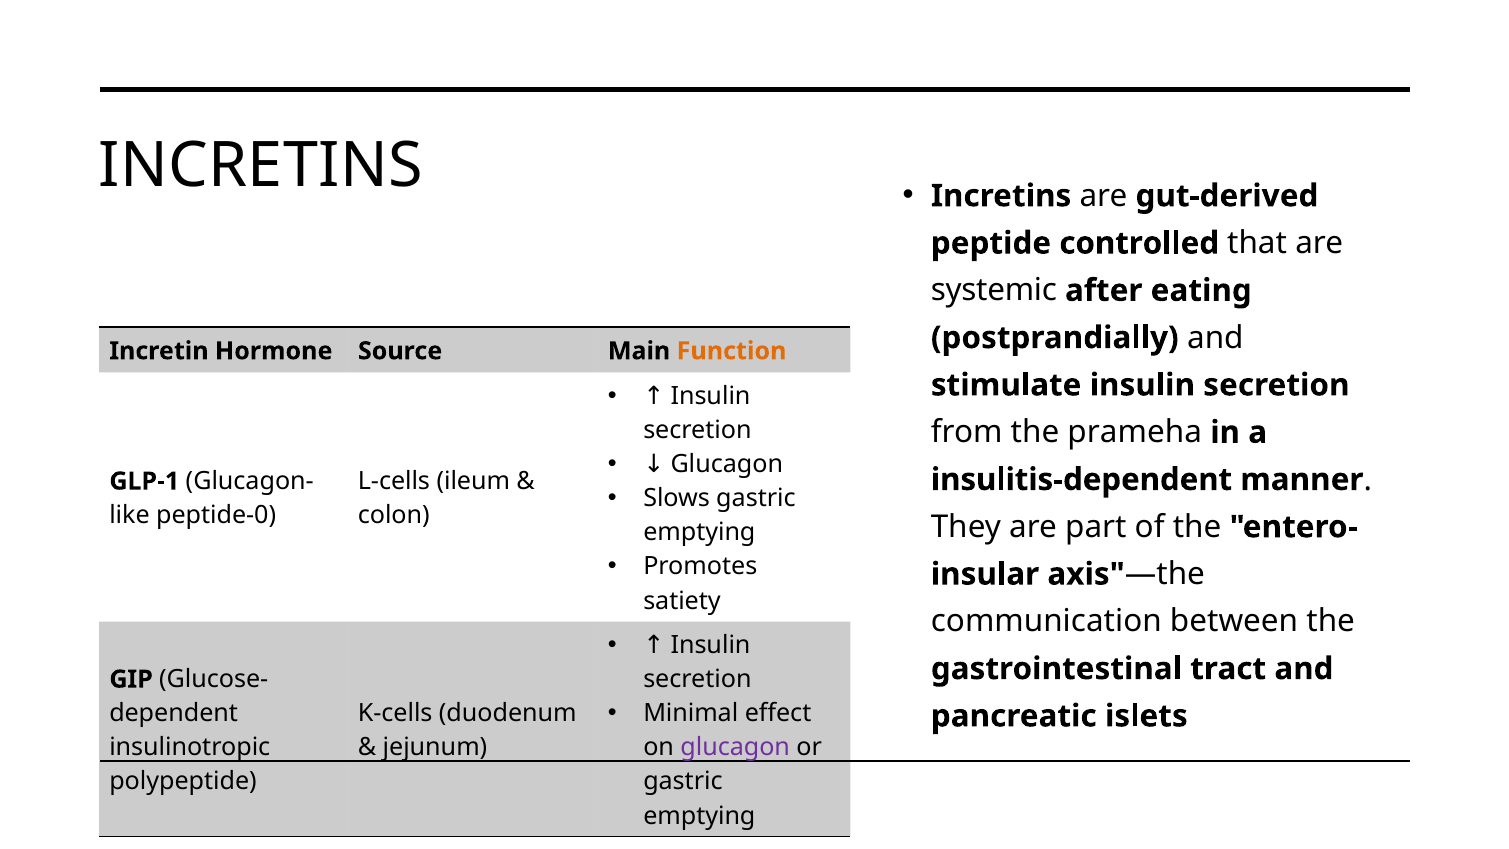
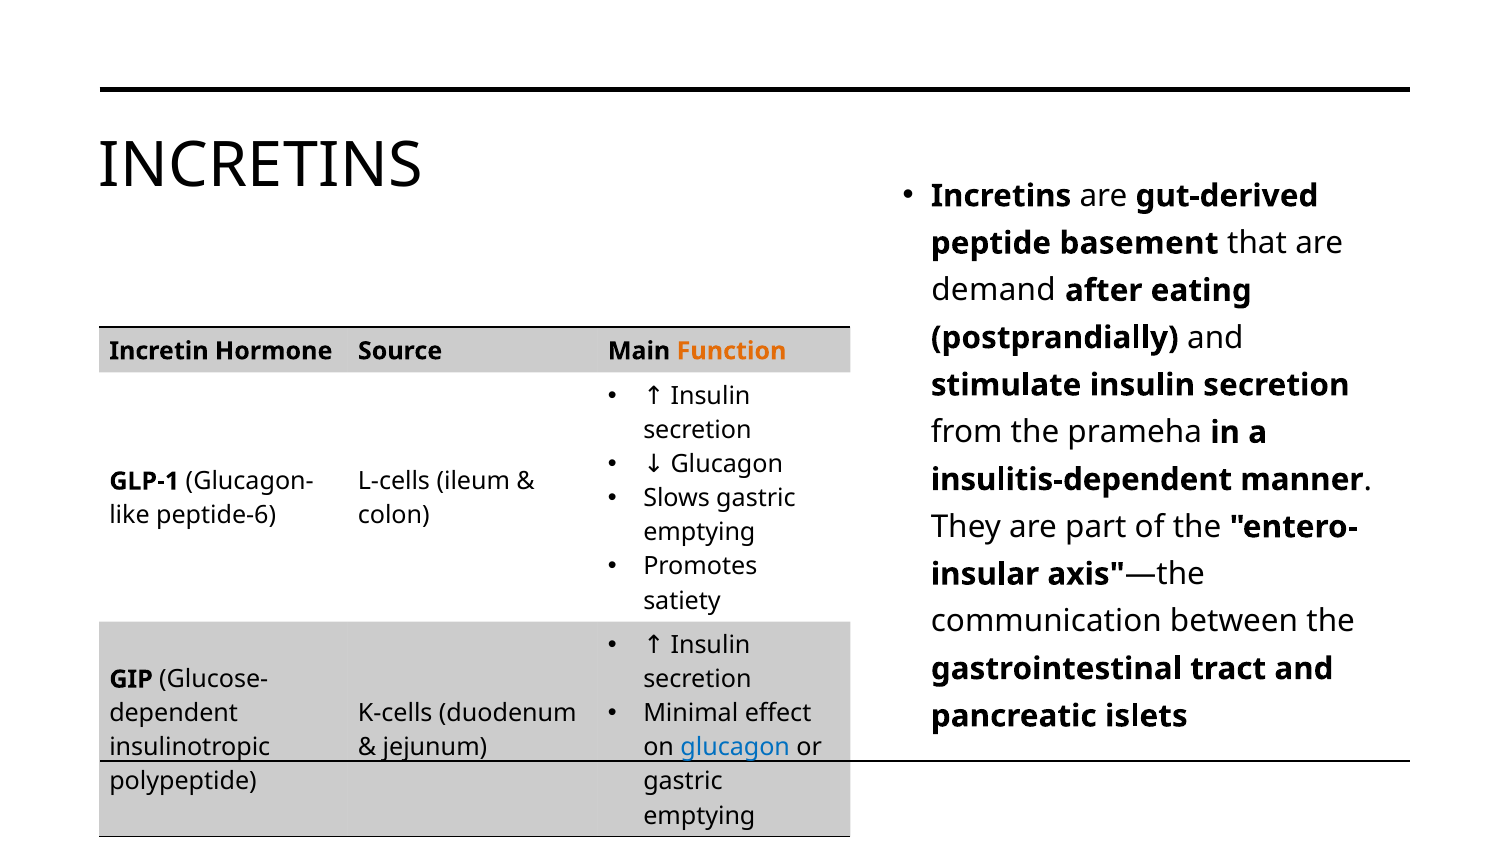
controlled: controlled -> basement (1139, 243)
systemic: systemic -> demand (994, 290)
peptide-0: peptide-0 -> peptide-6 (216, 515)
glucagon colour: purple -> blue (735, 747)
